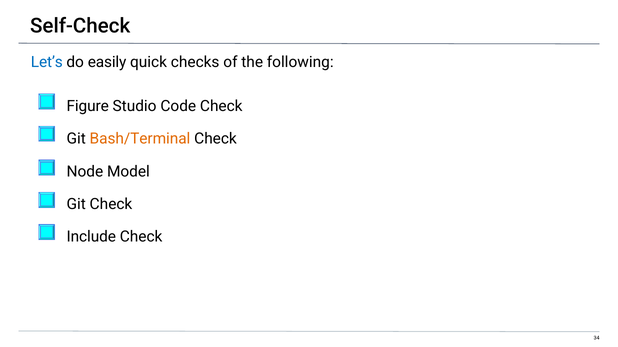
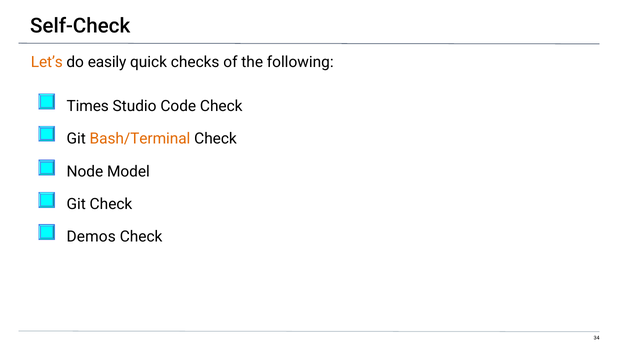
Let’s colour: blue -> orange (47, 62)
Figure: Figure -> Times (88, 106)
Include: Include -> Demos (91, 237)
